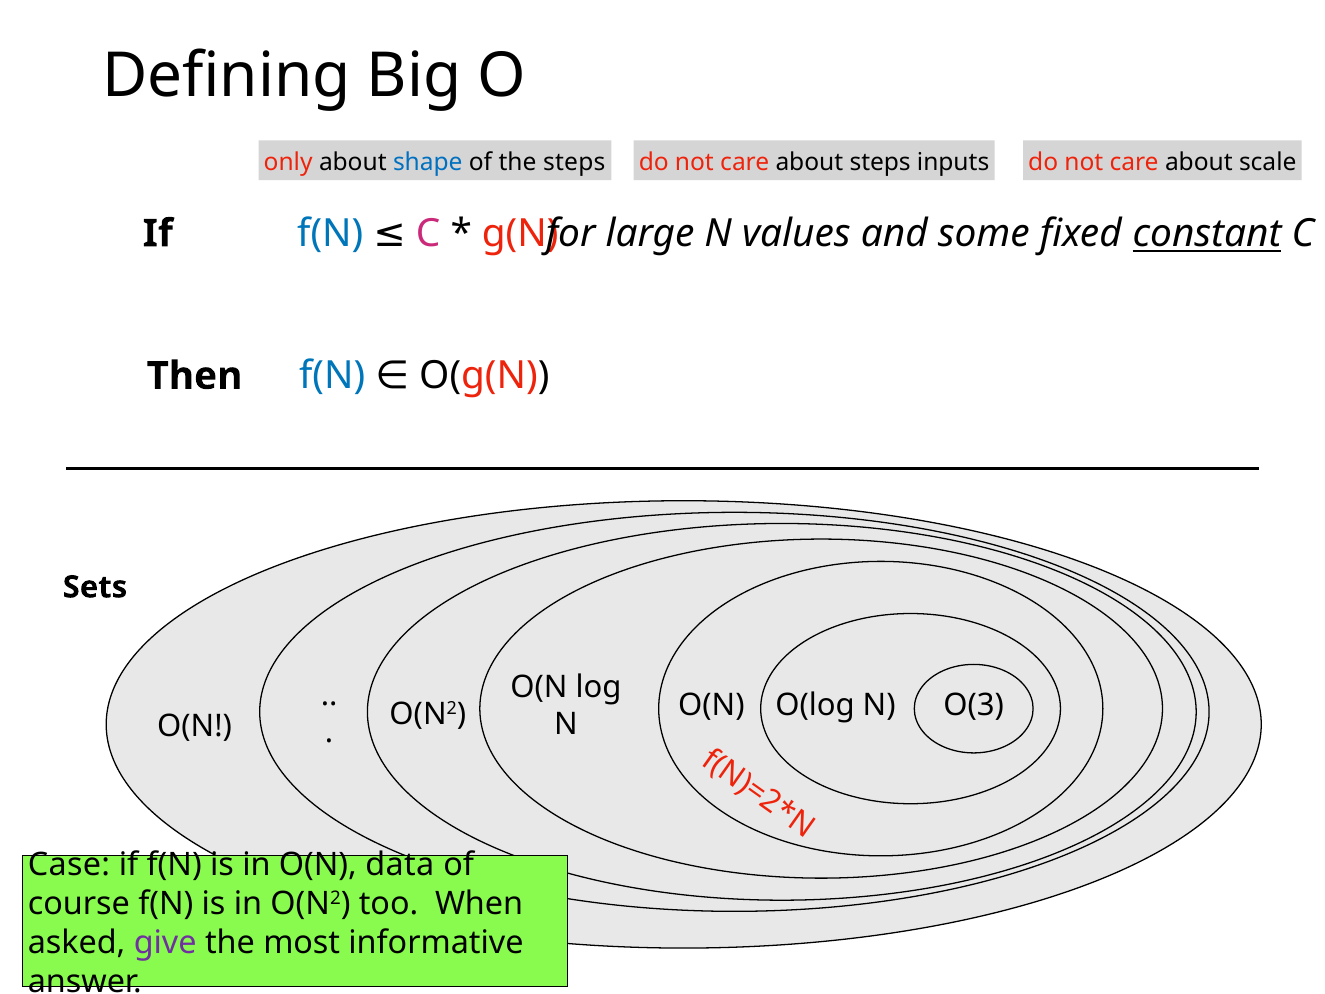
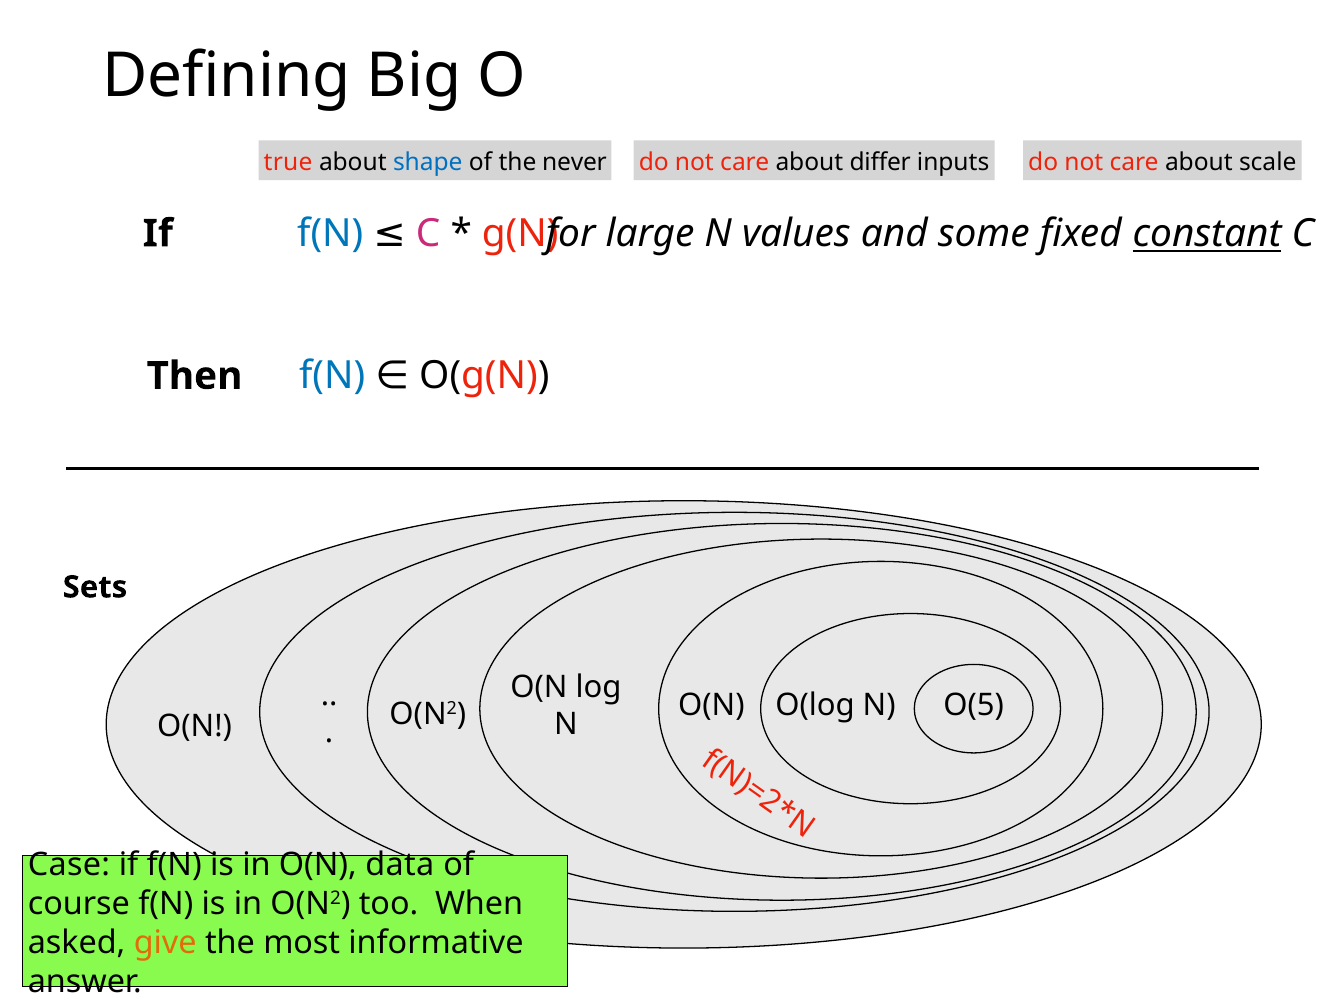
only: only -> true (288, 162)
the steps: steps -> never (574, 162)
about steps: steps -> differ (880, 162)
O(3: O(3 -> O(5 (974, 705)
give colour: purple -> orange (165, 943)
